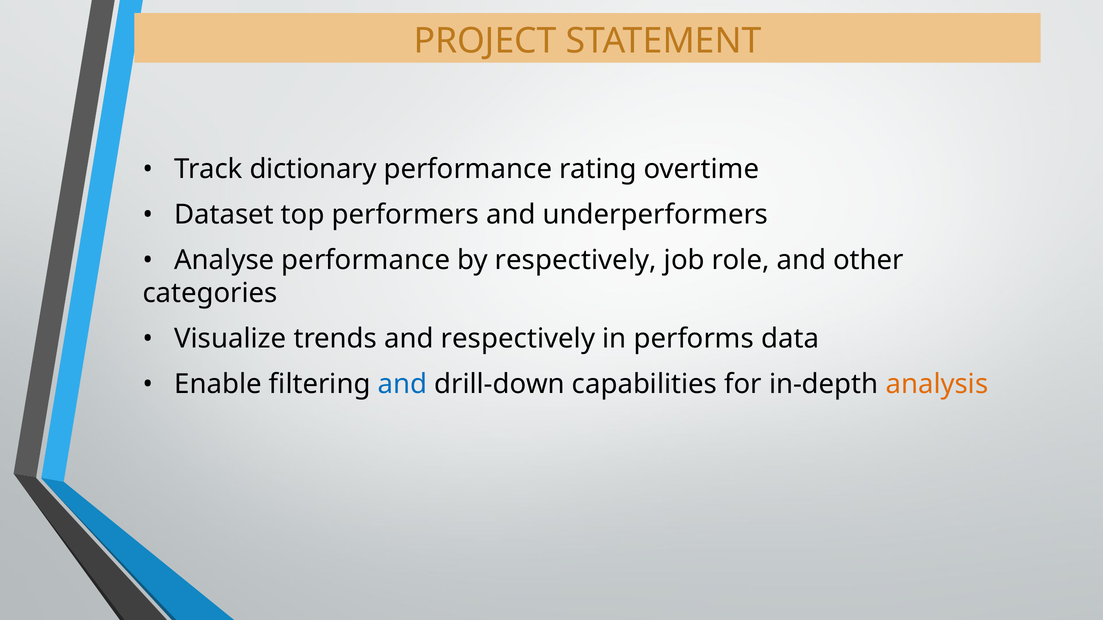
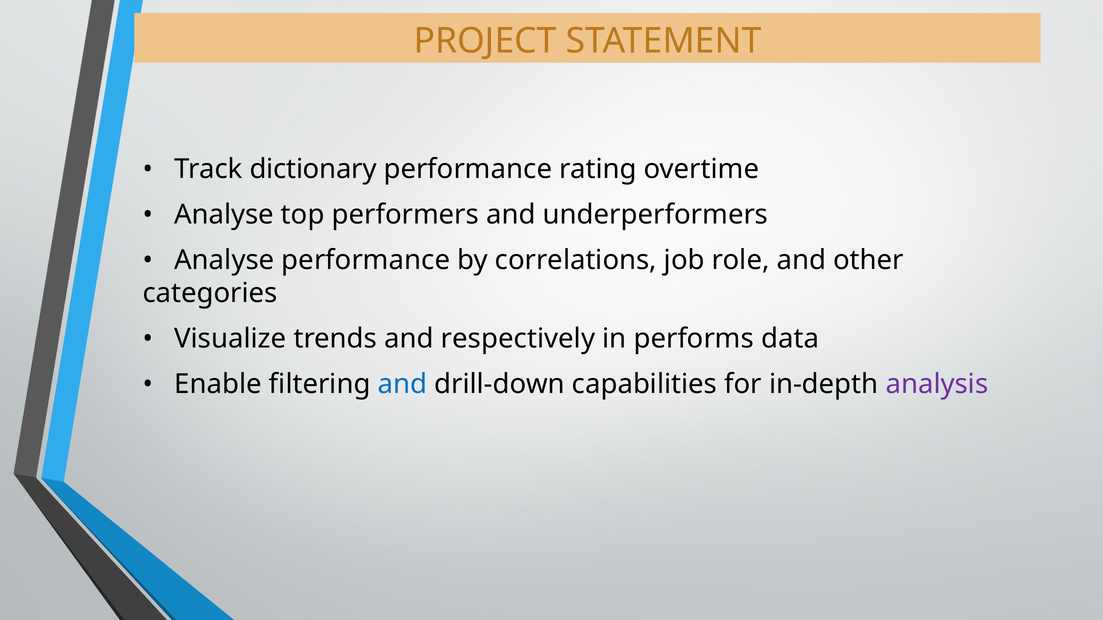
Dataset: Dataset -> Analyse (224, 215)
by respectively: respectively -> correlations (576, 260)
analysis colour: orange -> purple (937, 385)
